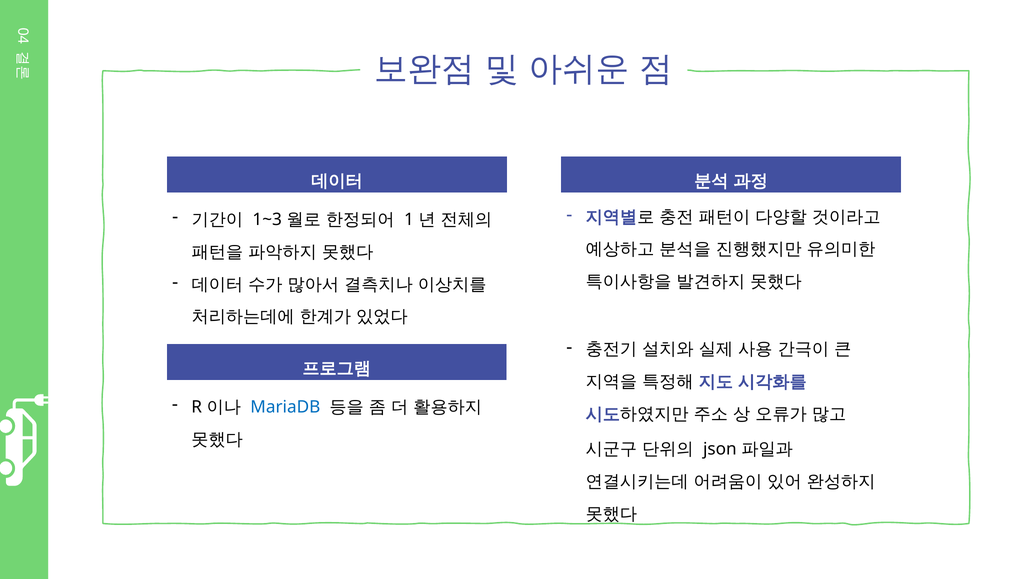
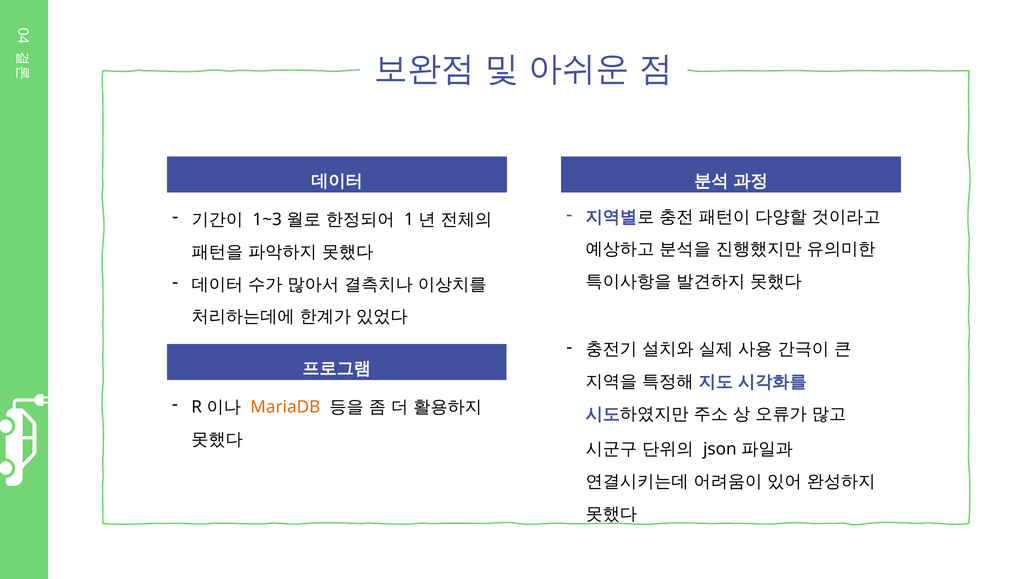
MariaDB colour: blue -> orange (285, 407)
